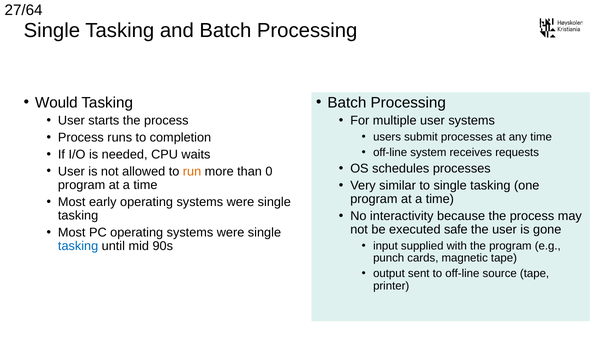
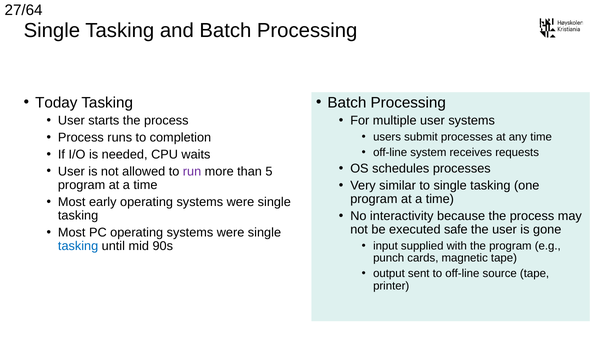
Would: Would -> Today (56, 103)
run colour: orange -> purple (192, 172)
0: 0 -> 5 (269, 172)
